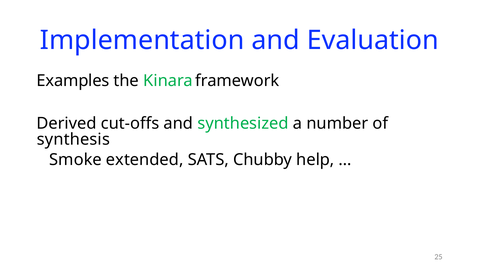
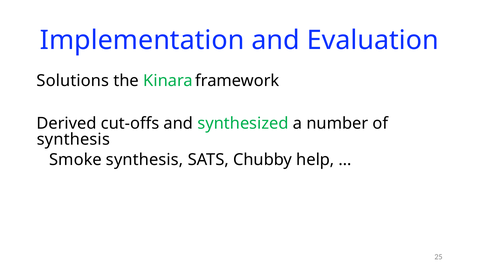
Examples: Examples -> Solutions (73, 81)
Smoke extended: extended -> synthesis (145, 160)
